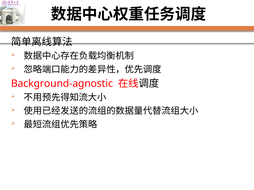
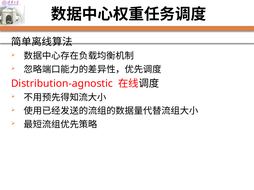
Background-agnostic: Background-agnostic -> Distribution-agnostic (62, 84)
